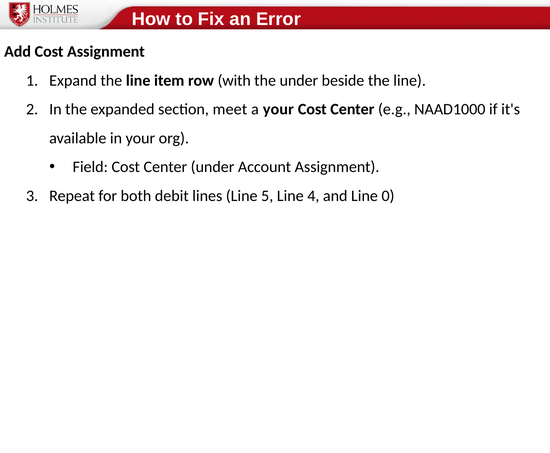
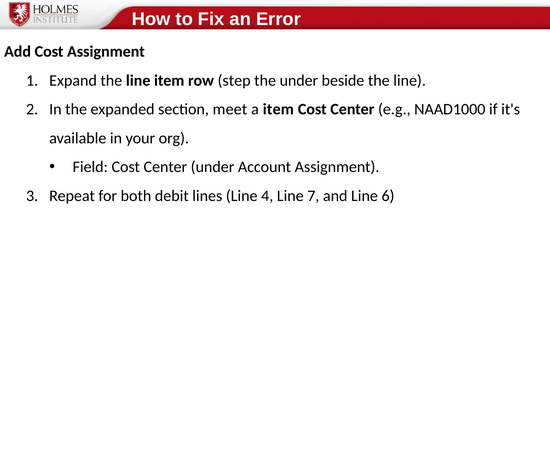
with: with -> step (234, 81)
a your: your -> item (278, 109)
5: 5 -> 4 (267, 196)
4: 4 -> 7 (313, 196)
0: 0 -> 6 (388, 196)
